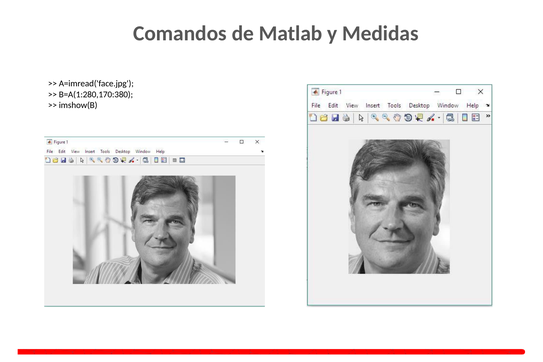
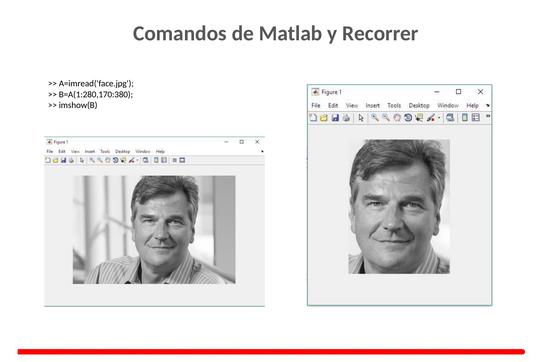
Medidas: Medidas -> Recorrer (380, 33)
